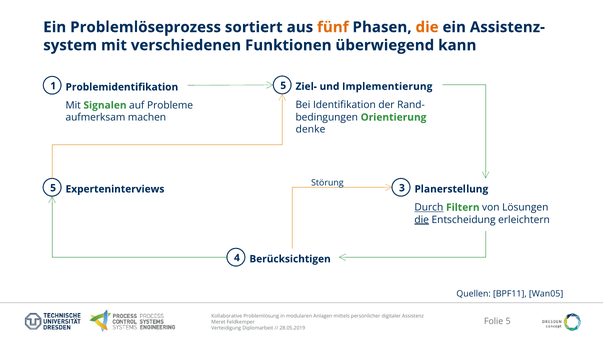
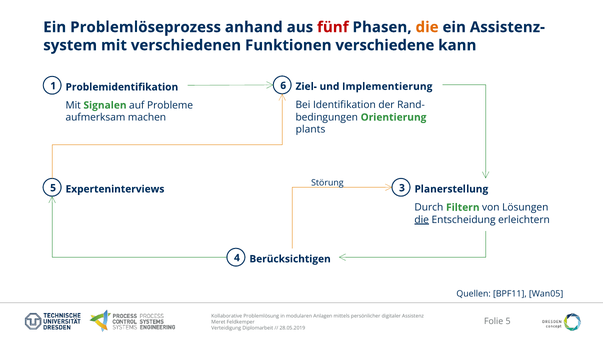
sortiert: sortiert -> anhand (254, 27)
fünf colour: orange -> red (333, 27)
überwiegend: überwiegend -> verschiedene (385, 45)
Problemidentifikation 5: 5 -> 6 (283, 86)
denke: denke -> plants (311, 130)
Durch underline: present -> none (429, 208)
